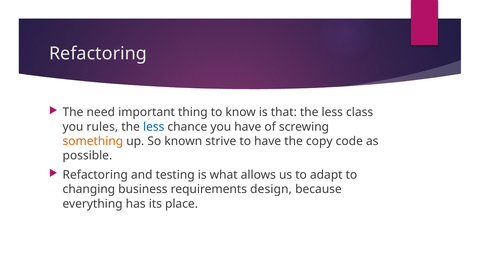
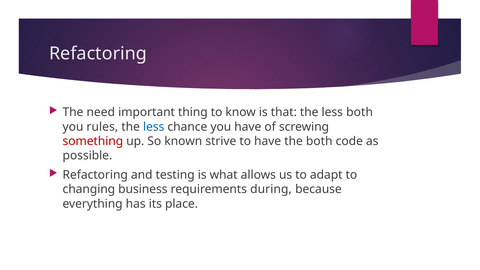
less class: class -> both (360, 112)
something colour: orange -> red (93, 141)
the copy: copy -> both (319, 141)
design: design -> during (271, 189)
